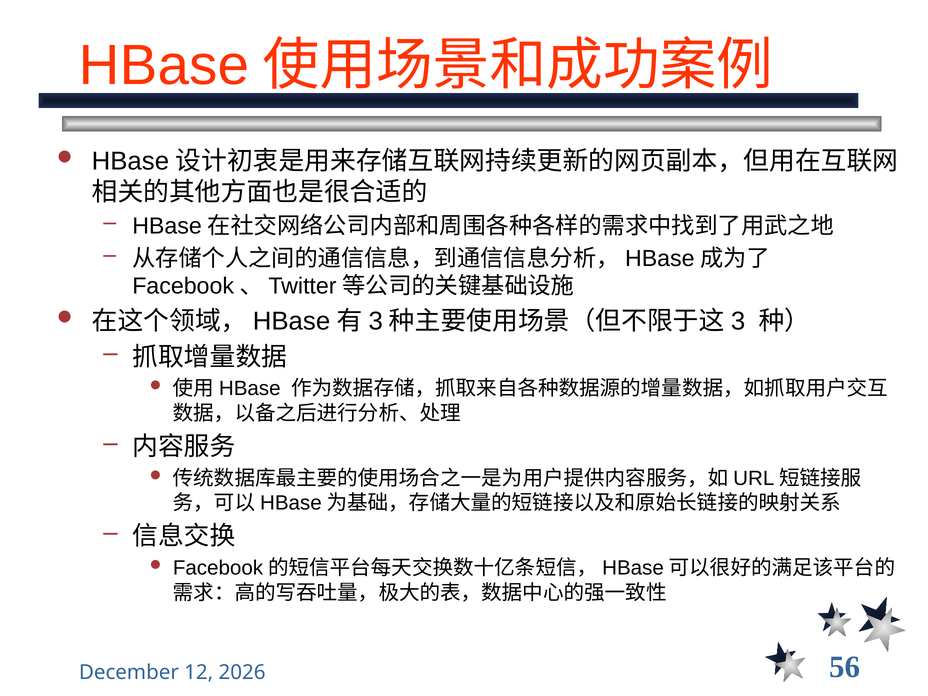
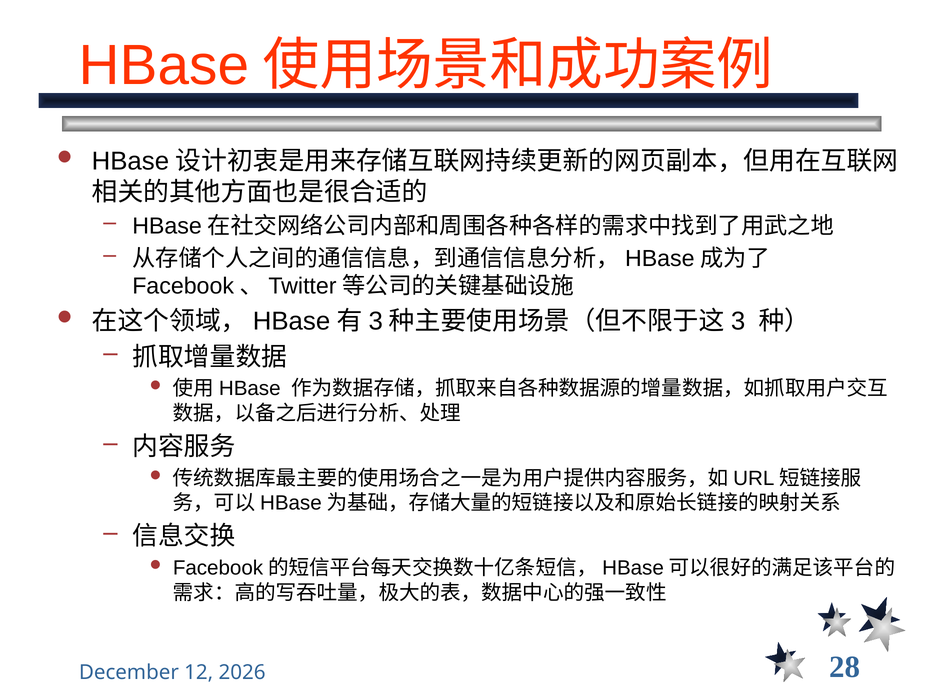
56: 56 -> 28 (845, 667)
